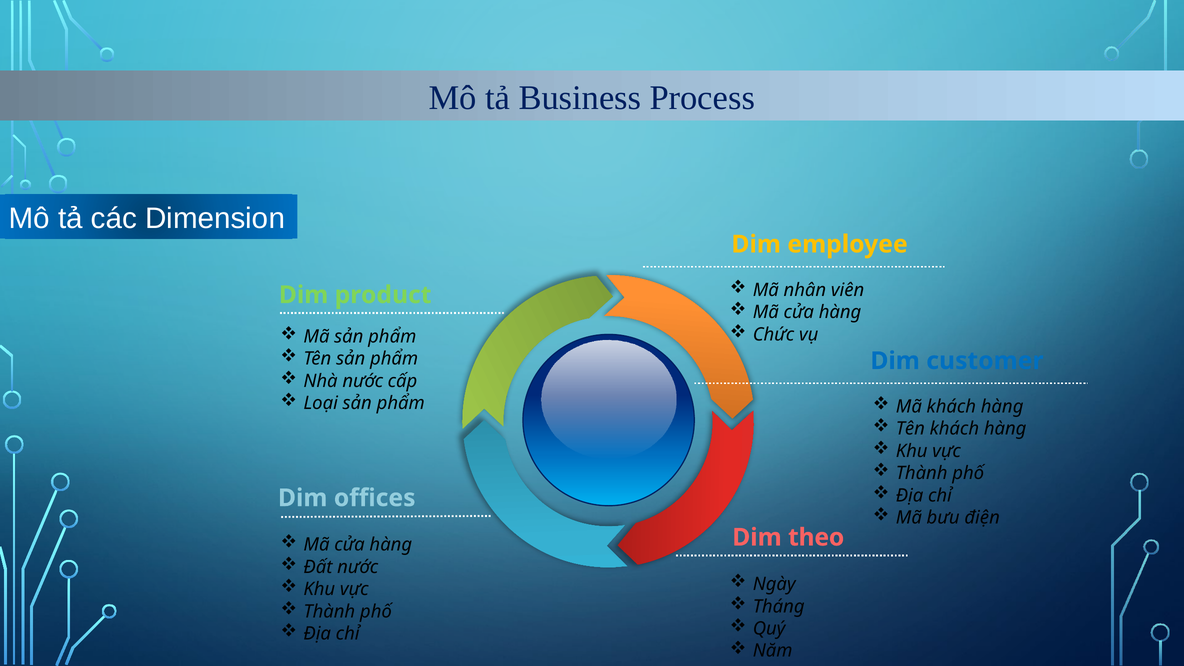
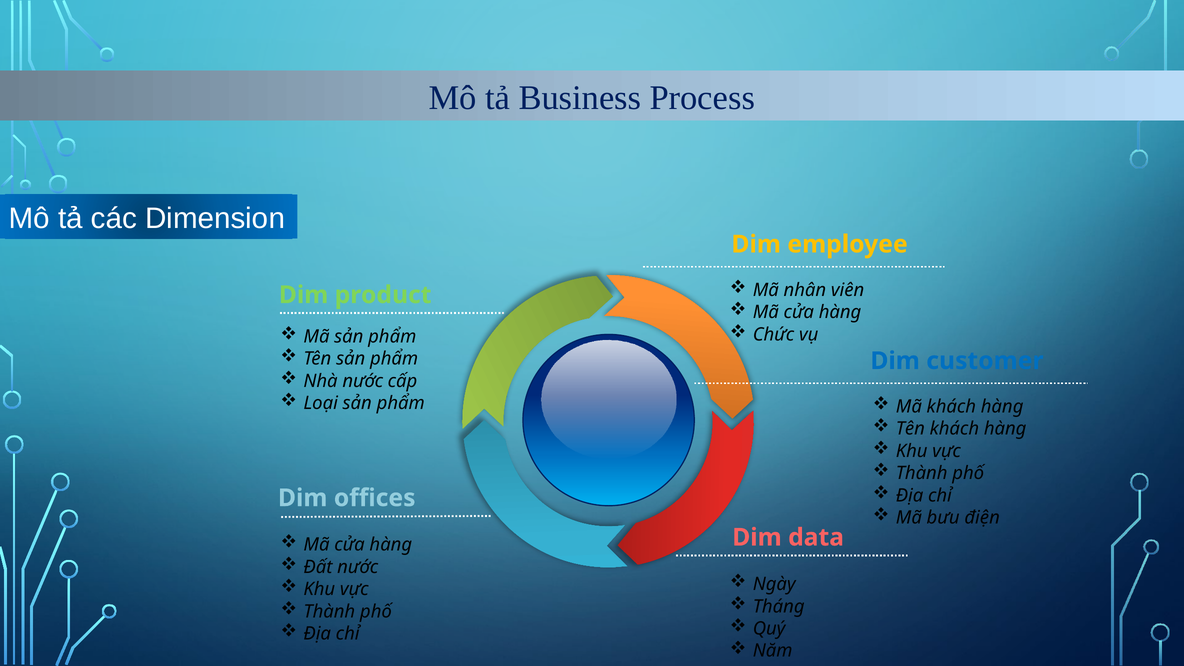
theo: theo -> data (816, 537)
